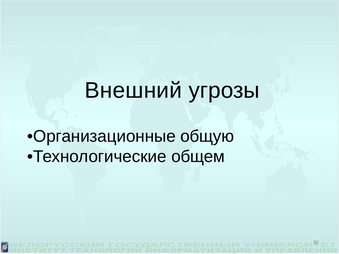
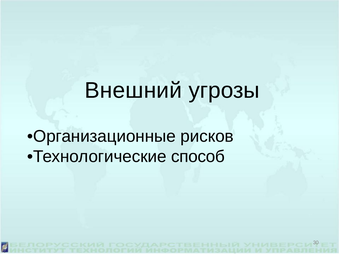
общую: общую -> рисков (207, 136)
общем: общем -> способ (198, 157)
